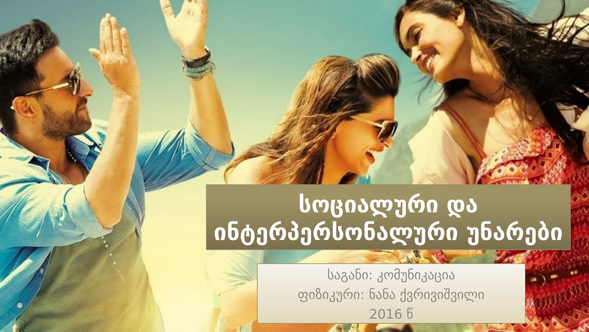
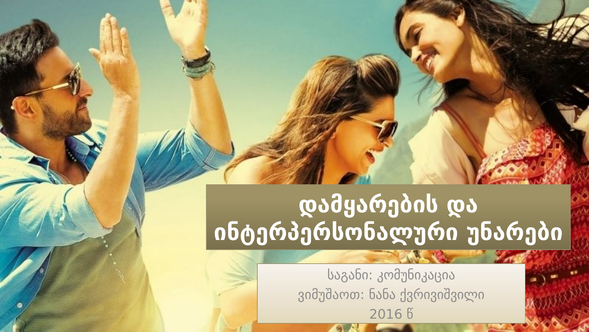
სოციალური: სოციალური -> დამყარების (369, 205)
ფიზიკური: ფიზიკური -> ვიმუშაოთ (331, 294)
